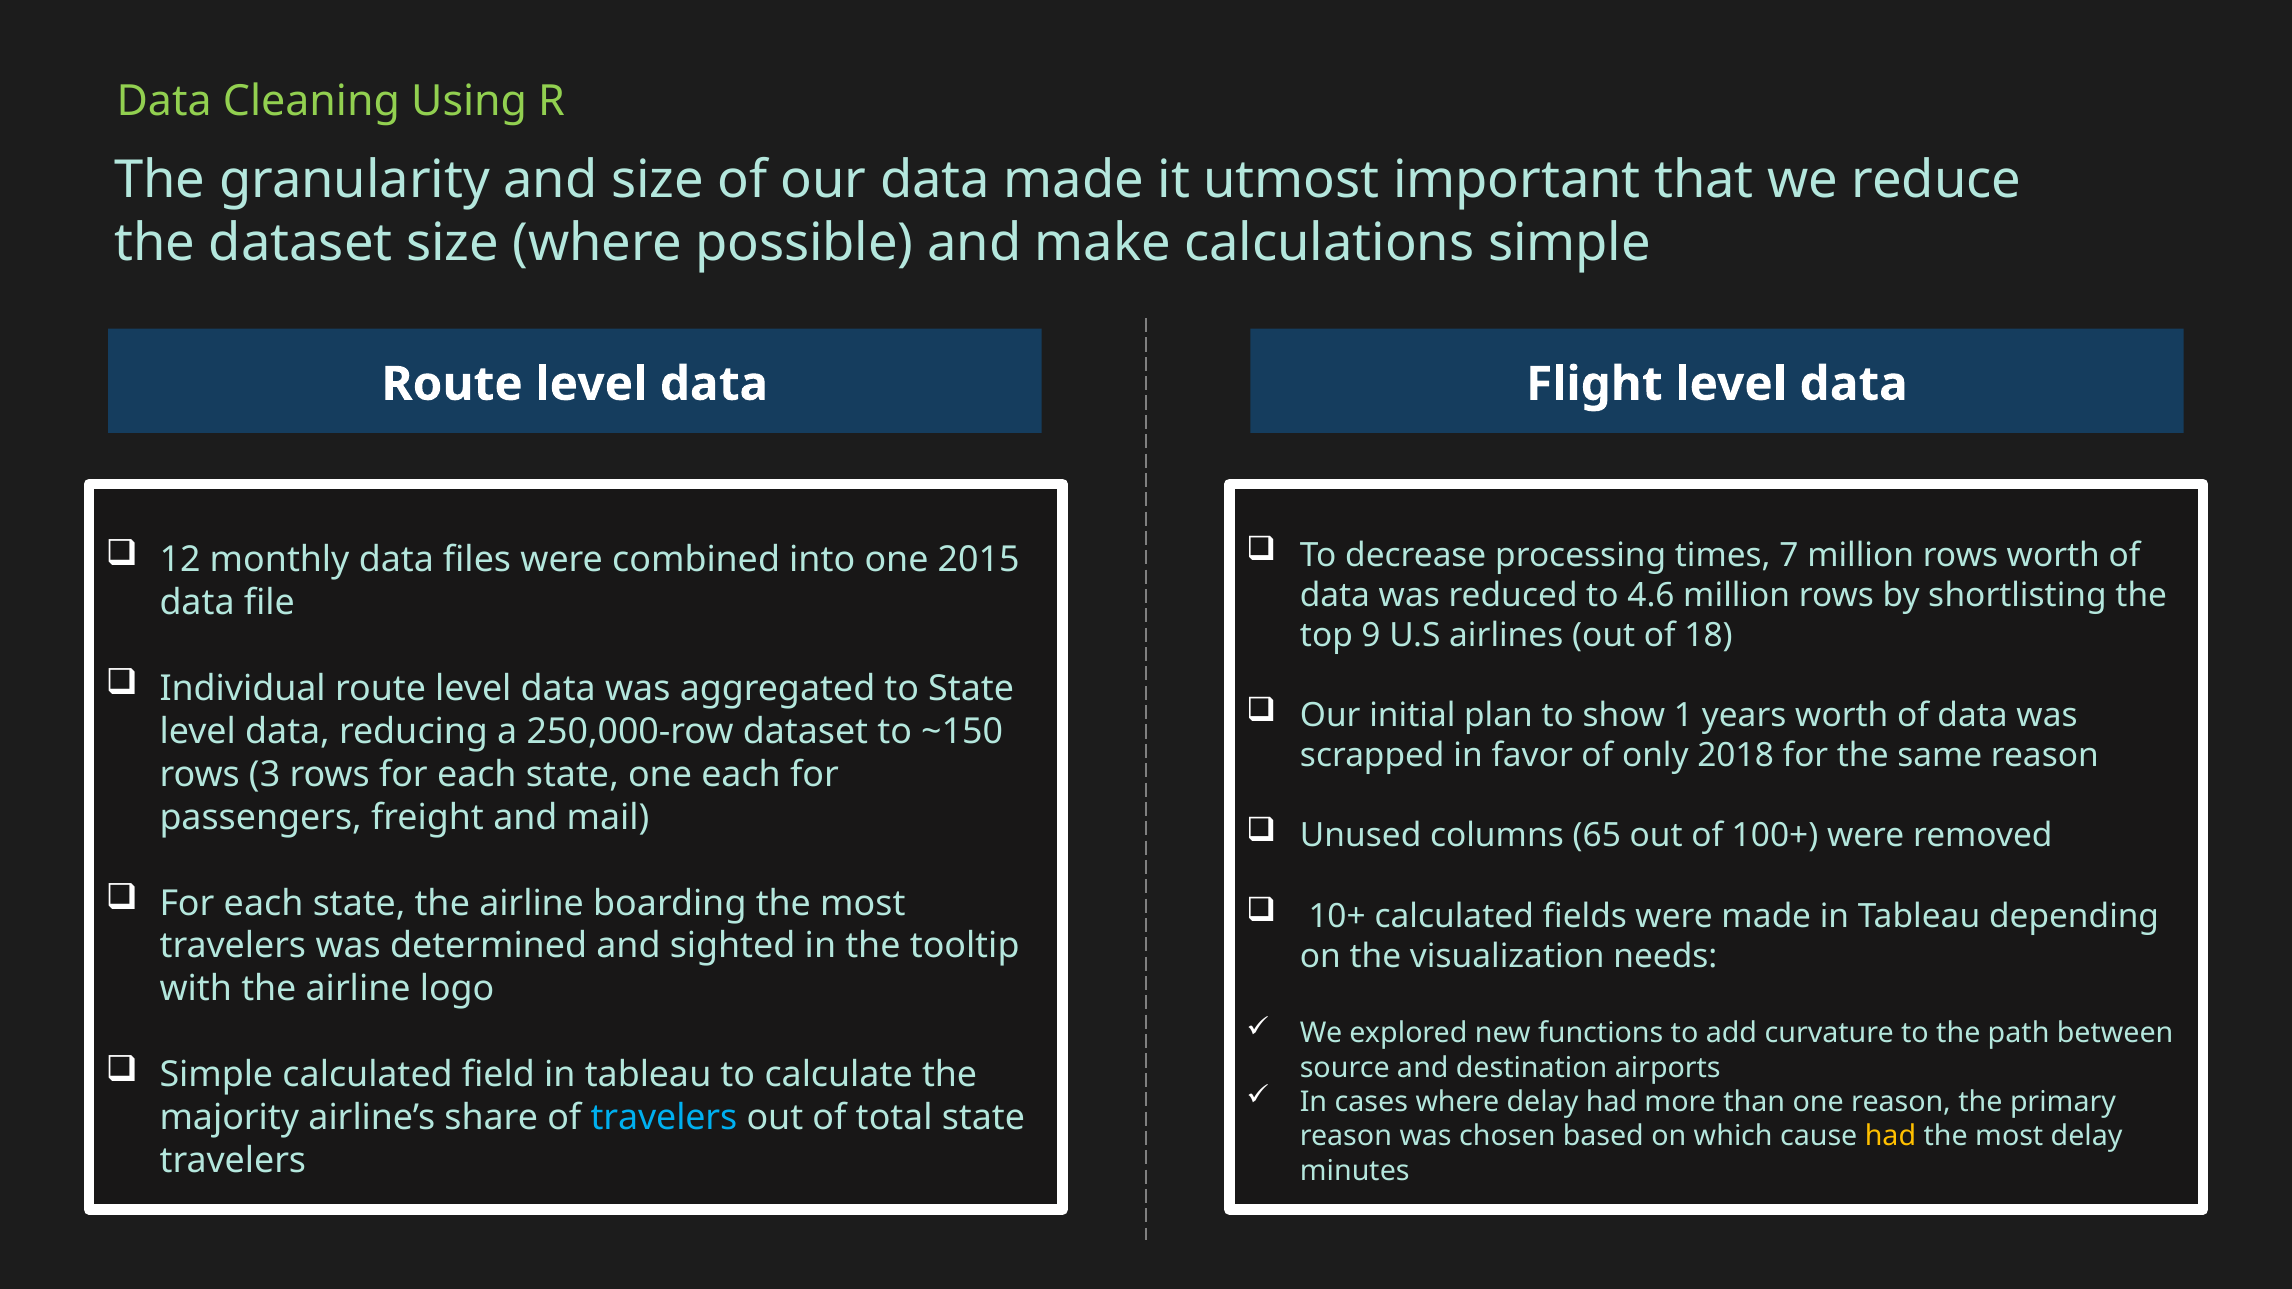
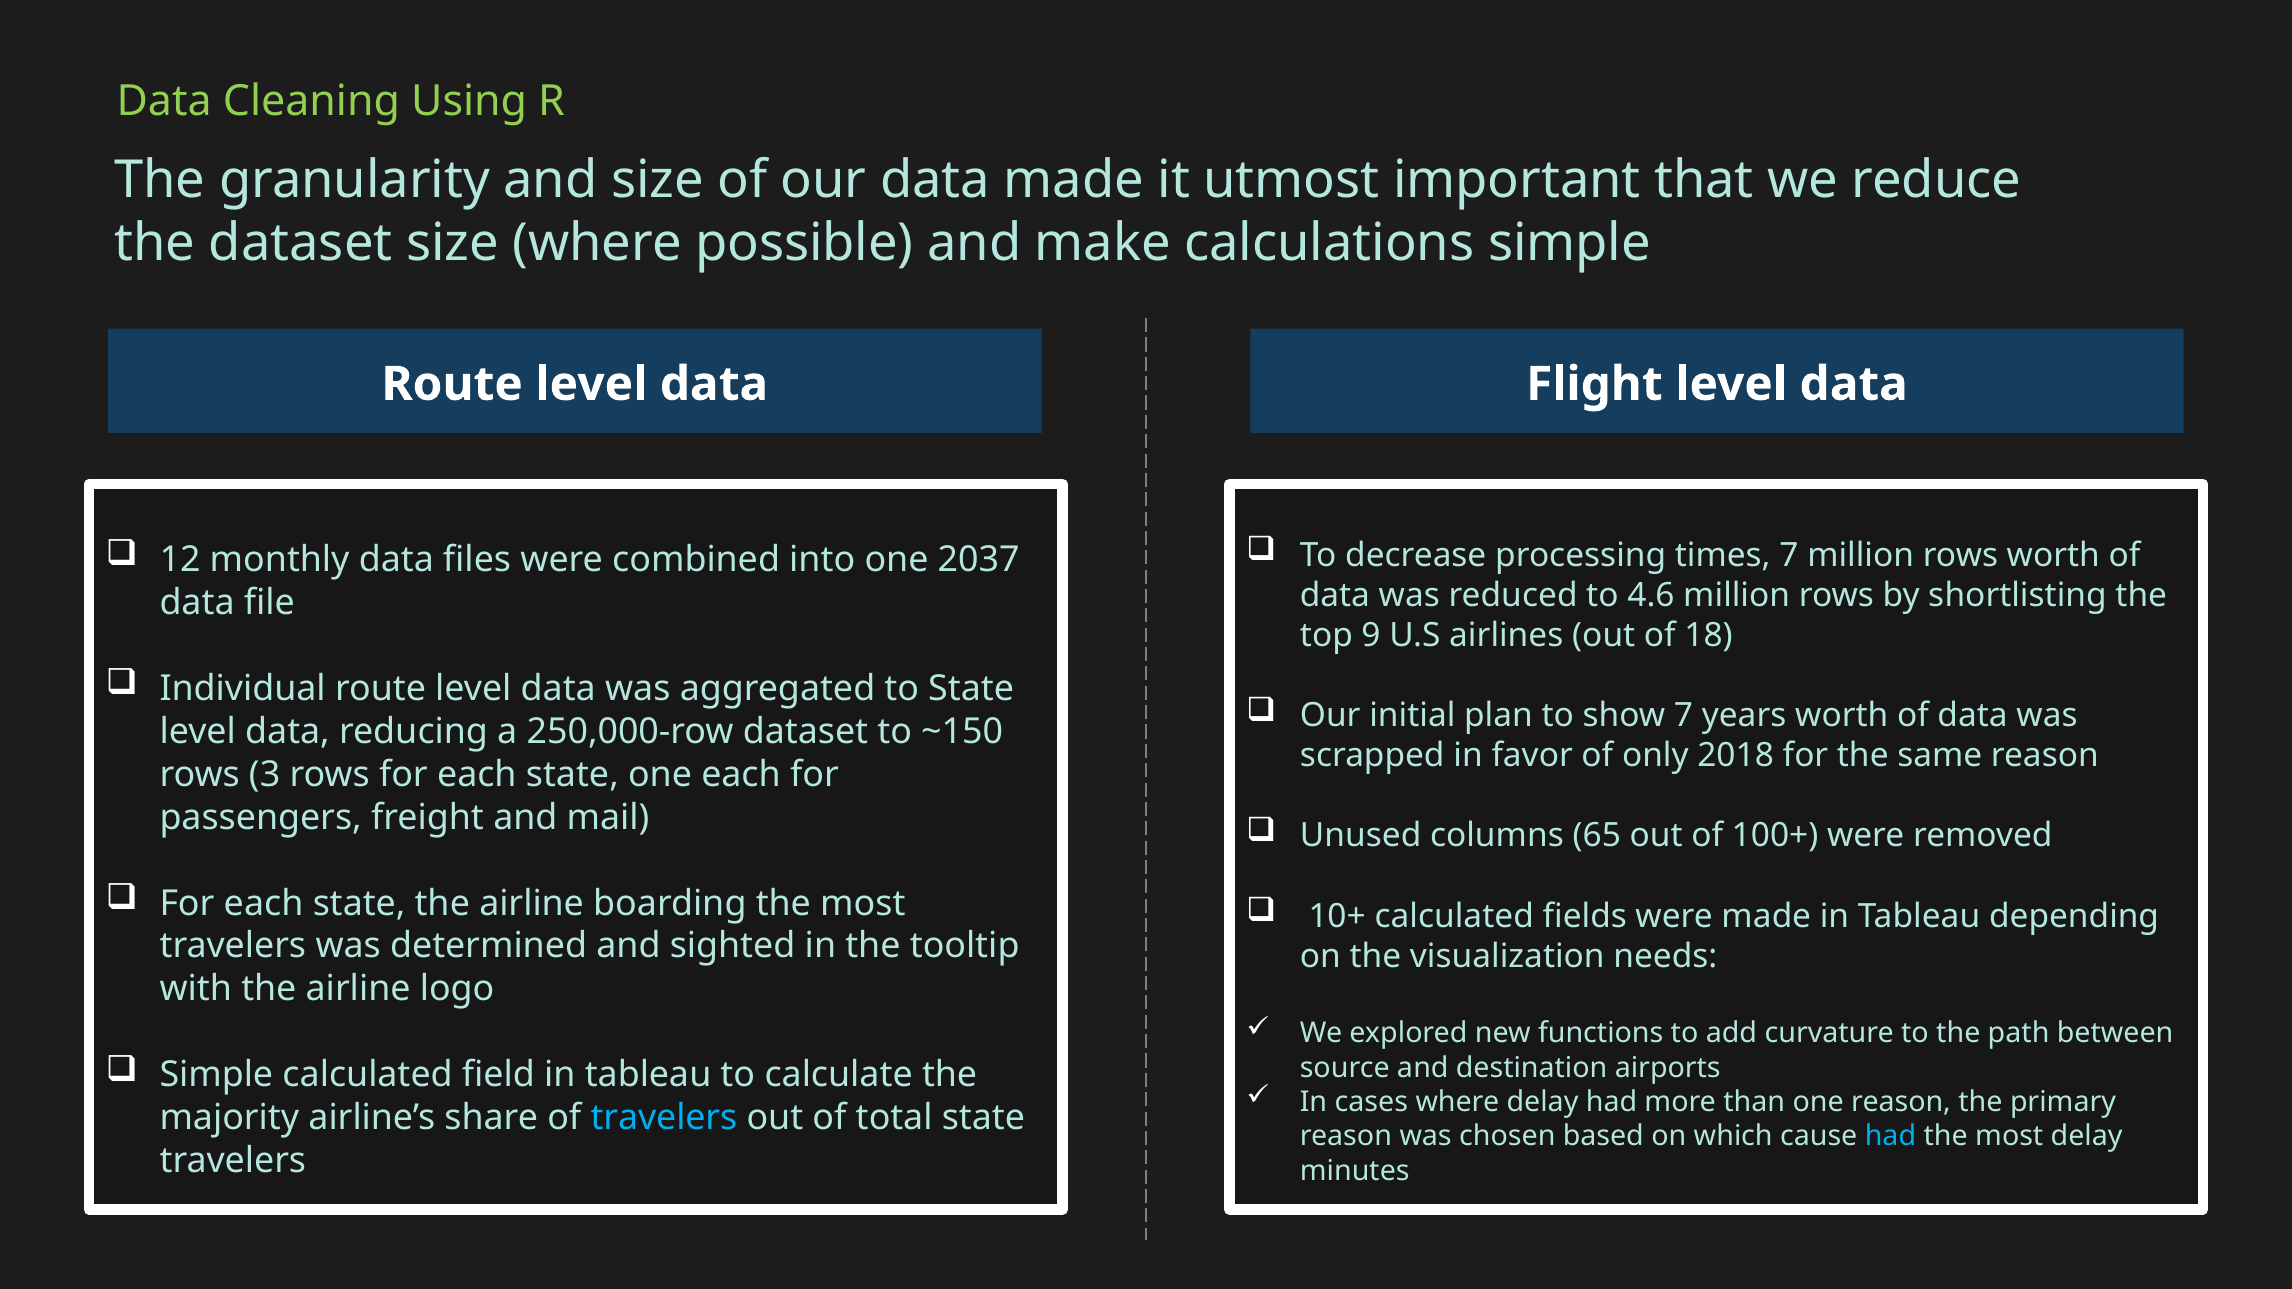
2015: 2015 -> 2037 (979, 560)
show 1: 1 -> 7 (1683, 716)
had colour: yellow -> light blue (1890, 1137)
